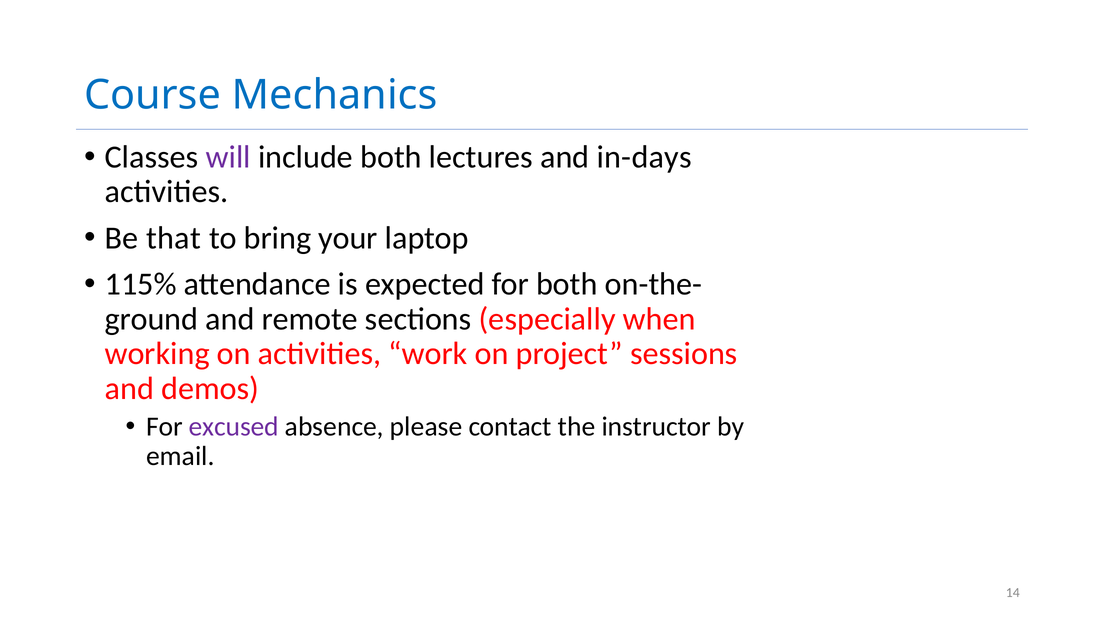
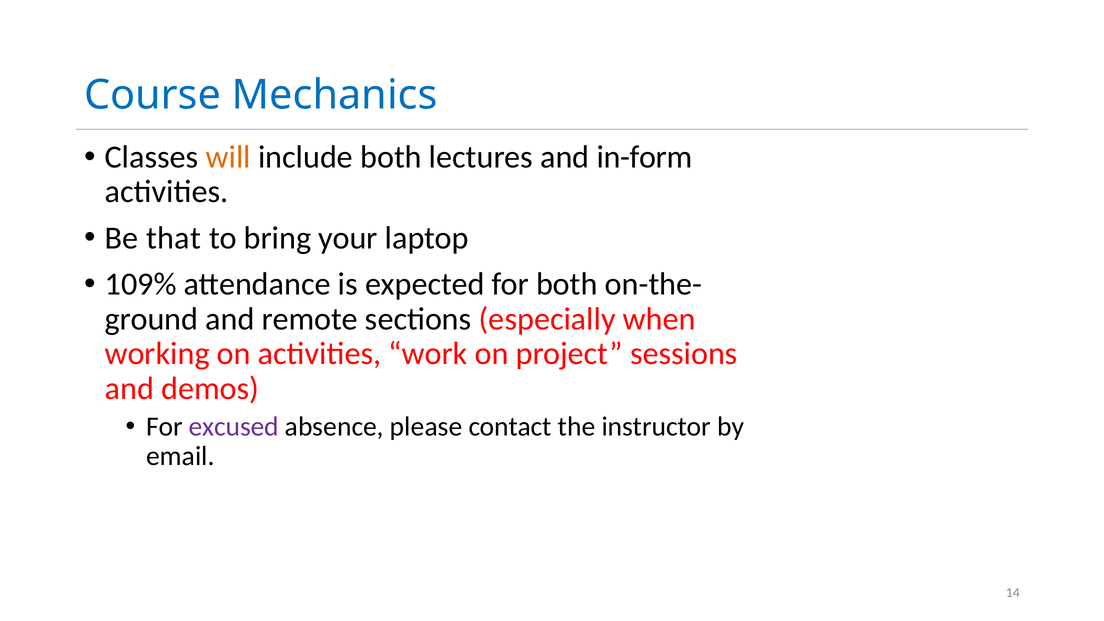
will colour: purple -> orange (228, 157)
in-days: in-days -> in-form (645, 157)
115%: 115% -> 109% (141, 284)
